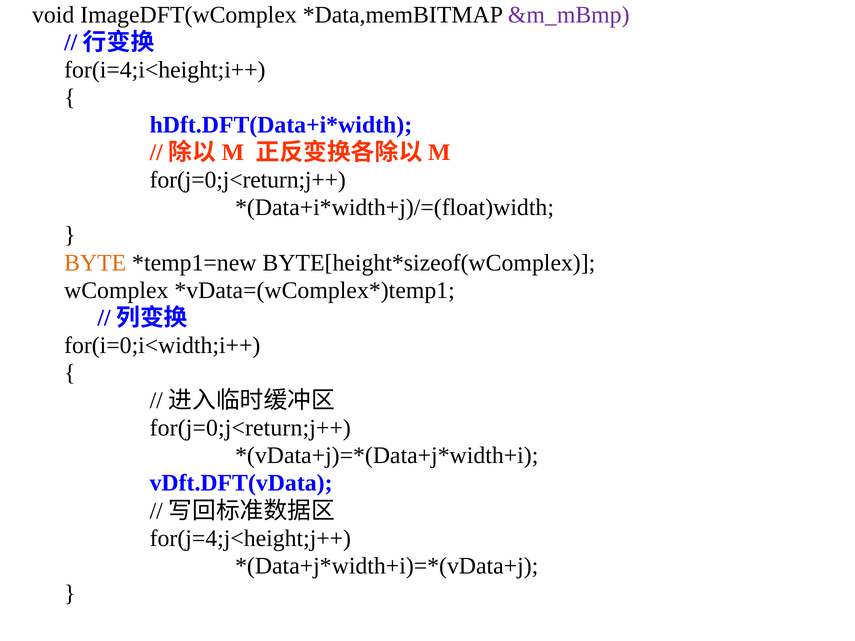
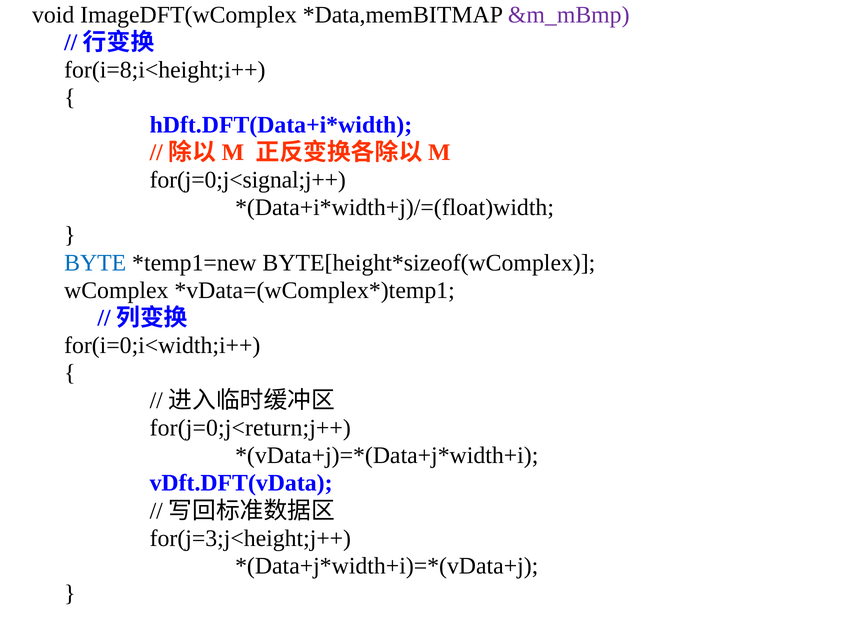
for(i=4;i<height;i++: for(i=4;i<height;i++ -> for(i=8;i<height;i++ (165, 70)
for(j=0;j<return;j++: for(j=0;j<return;j++ -> for(j=0;j<signal;j++ (248, 180)
BYTE colour: orange -> blue (95, 263)
for(j=4;j<height;j++: for(j=4;j<height;j++ -> for(j=3;j<height;j++ (250, 538)
